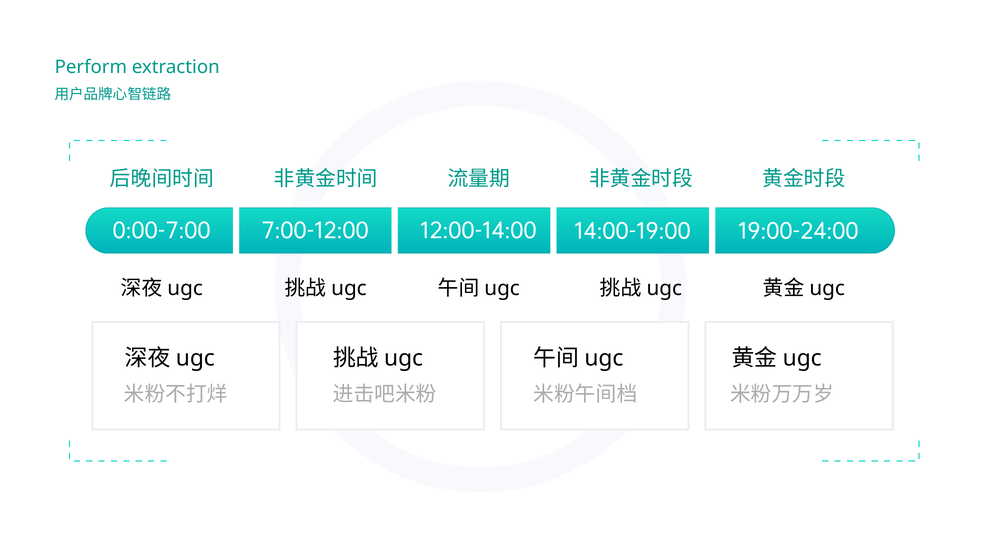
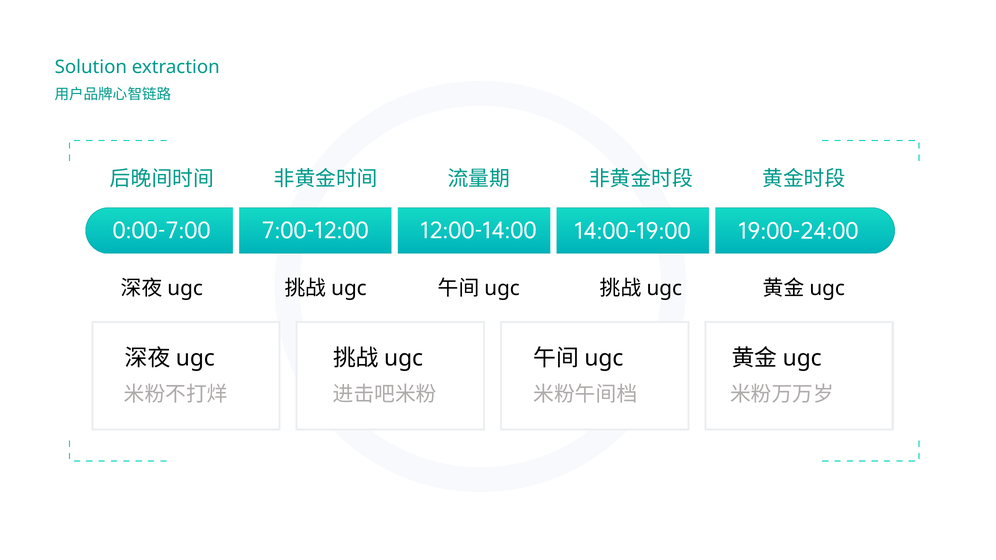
Perform: Perform -> Solution (91, 67)
